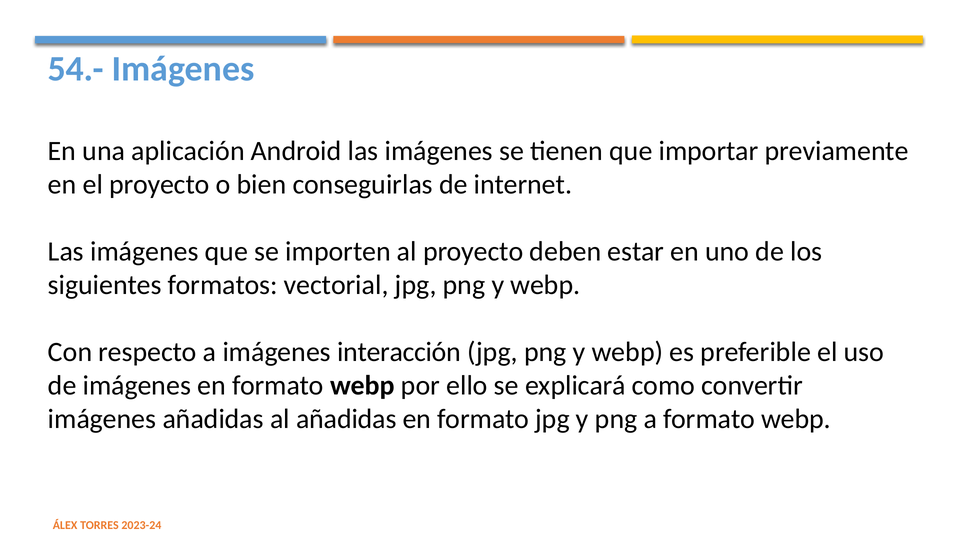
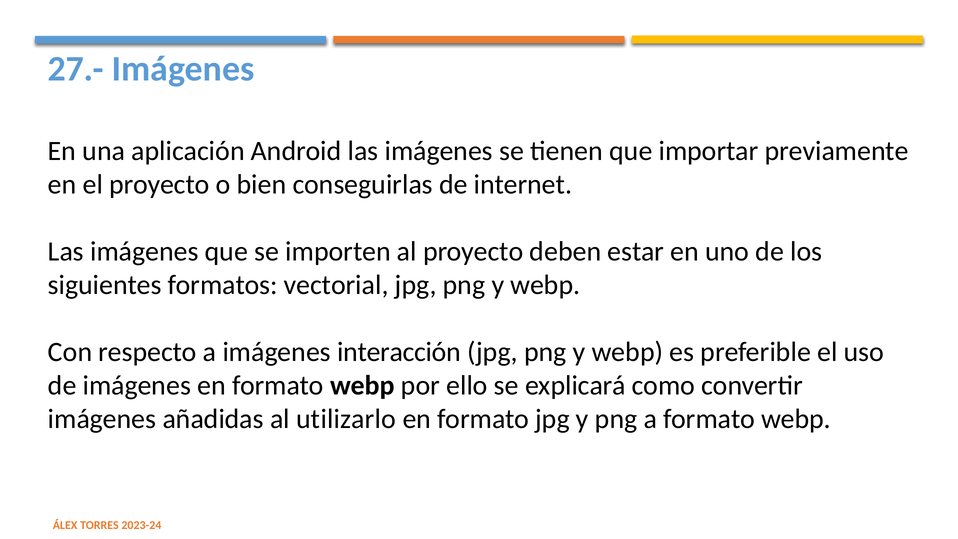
54.-: 54.- -> 27.- (76, 69)
al añadidas: añadidas -> utilizarlo (346, 419)
